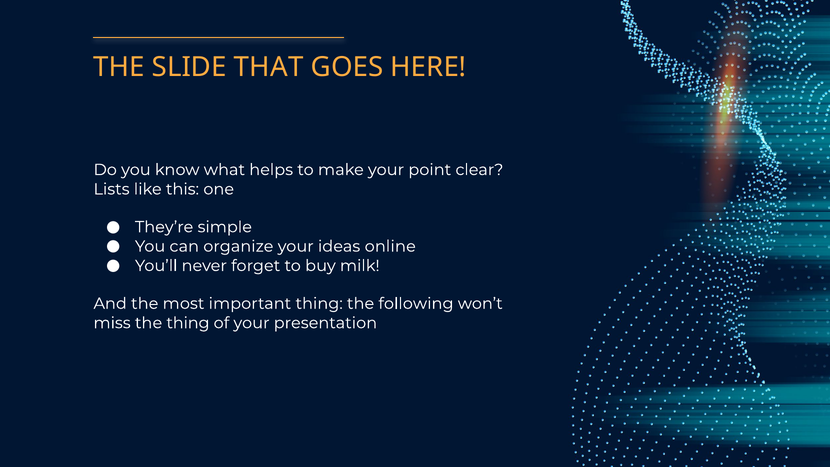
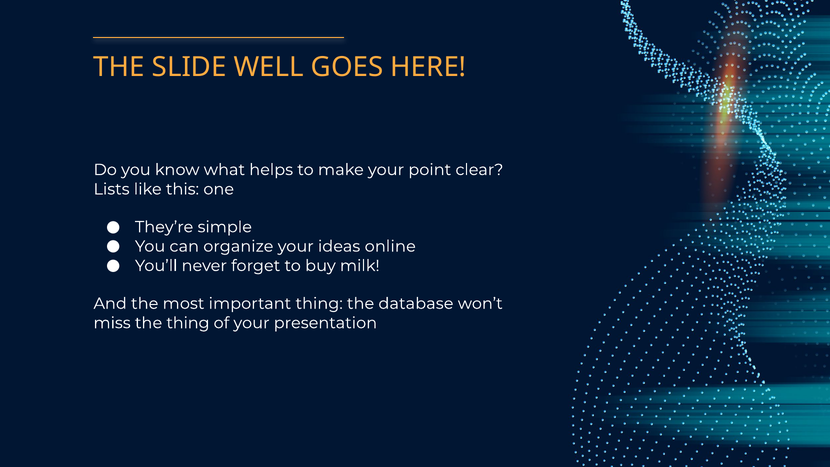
THAT: THAT -> WELL (269, 67)
following: following -> database (416, 303)
